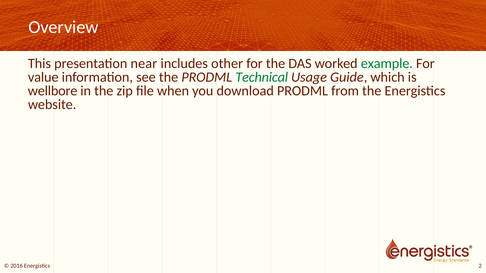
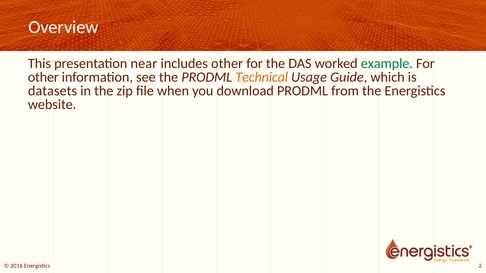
value: value -> other (43, 77)
Technical colour: green -> orange (262, 77)
wellbore: wellbore -> datasets (53, 91)
